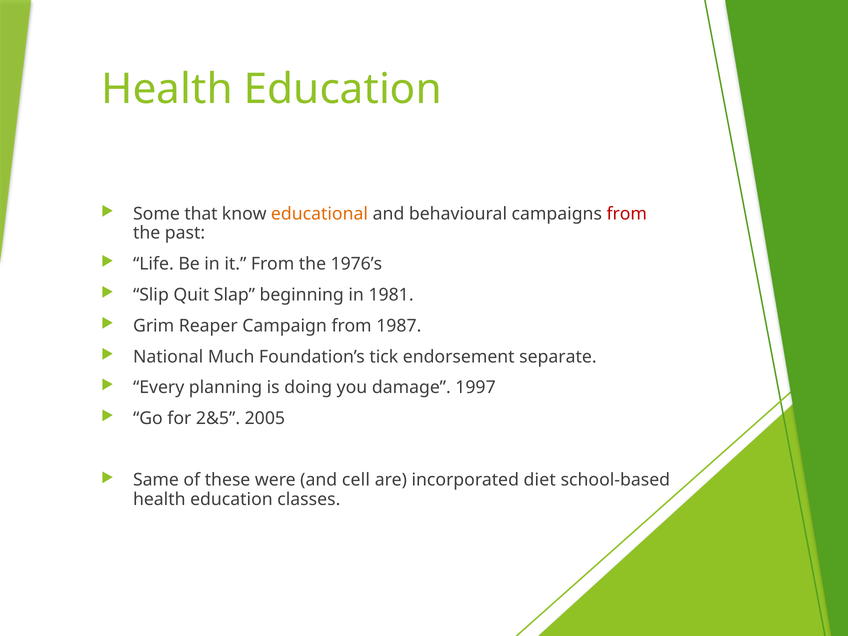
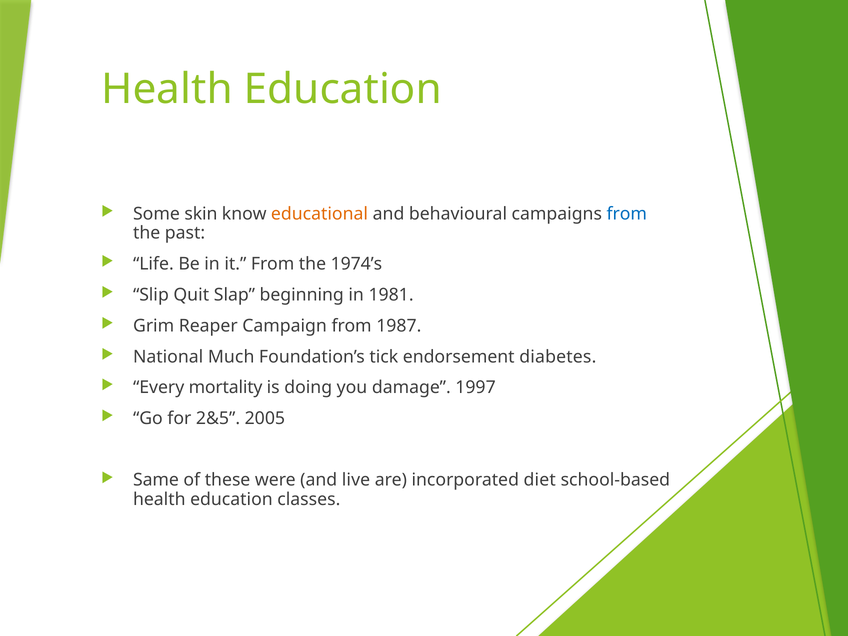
that: that -> skin (201, 214)
from colour: red -> blue (627, 214)
1976’s: 1976’s -> 1974’s (356, 264)
separate: separate -> diabetes (558, 357)
planning: planning -> mortality (226, 388)
cell: cell -> live (356, 480)
